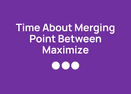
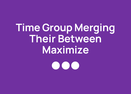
About: About -> Group (57, 28)
Point: Point -> Their (43, 39)
